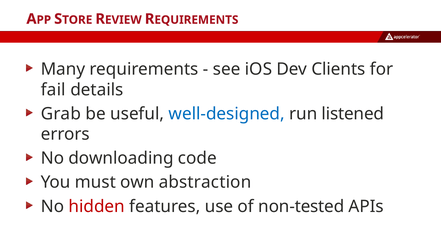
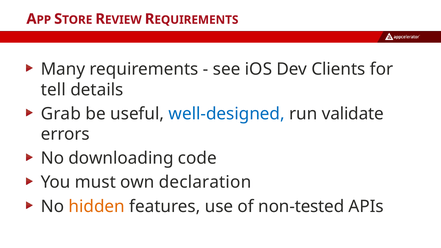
fail: fail -> tell (53, 90)
listened: listened -> validate (353, 114)
abstraction: abstraction -> declaration (205, 182)
hidden colour: red -> orange (97, 206)
